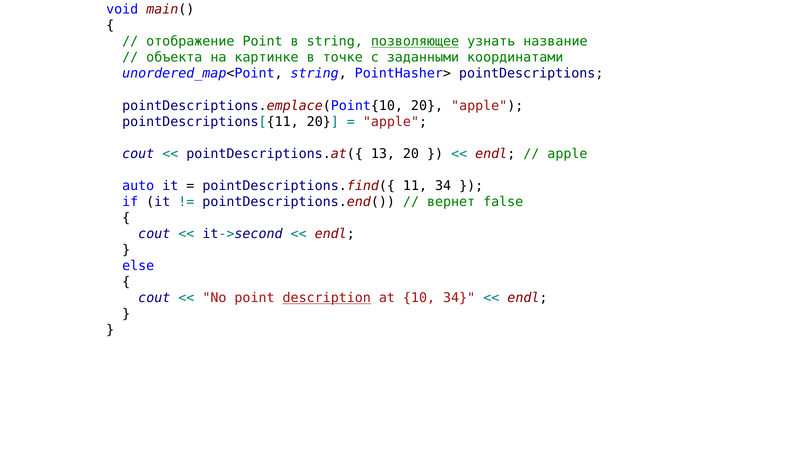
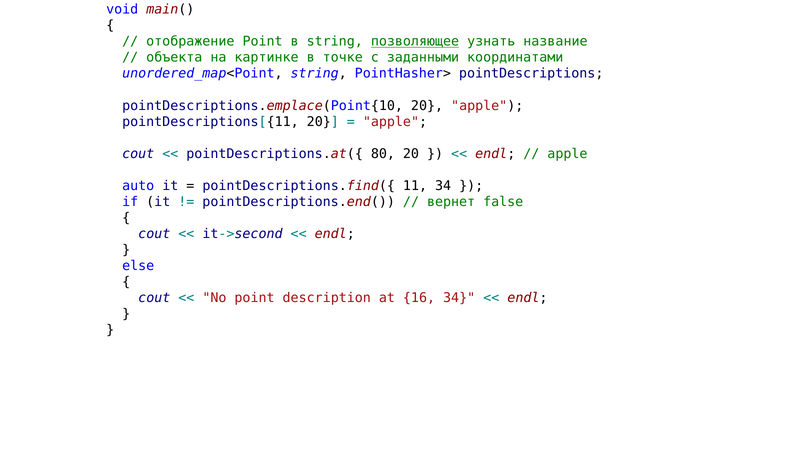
13: 13 -> 80 (383, 154)
description underline: present -> none (327, 298)
10: 10 -> 16 (419, 298)
